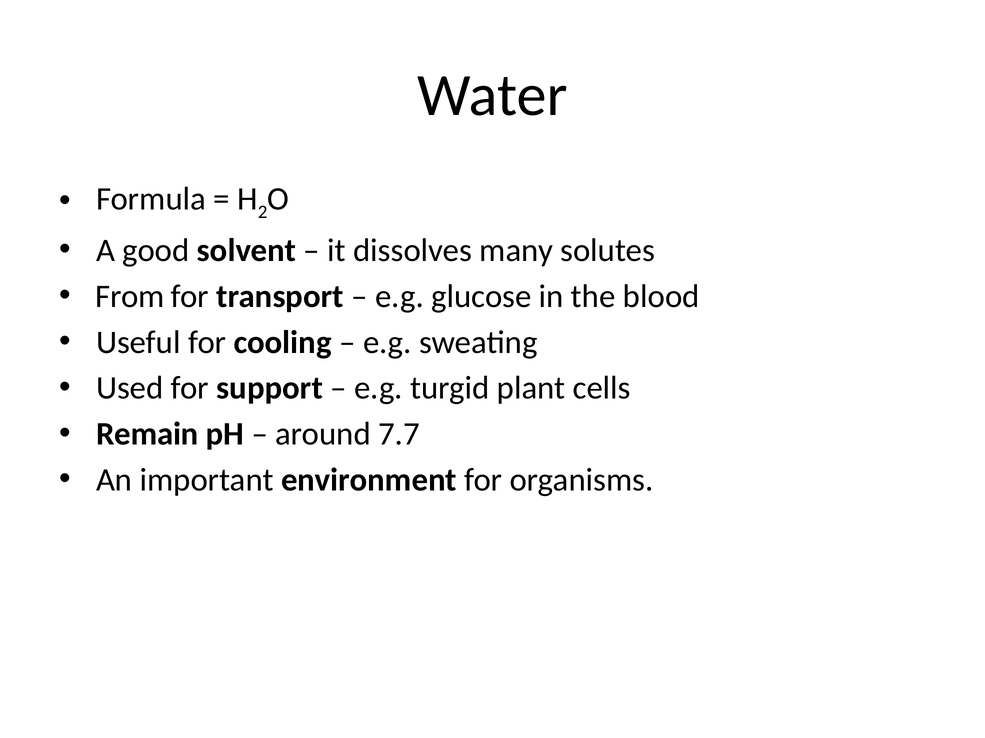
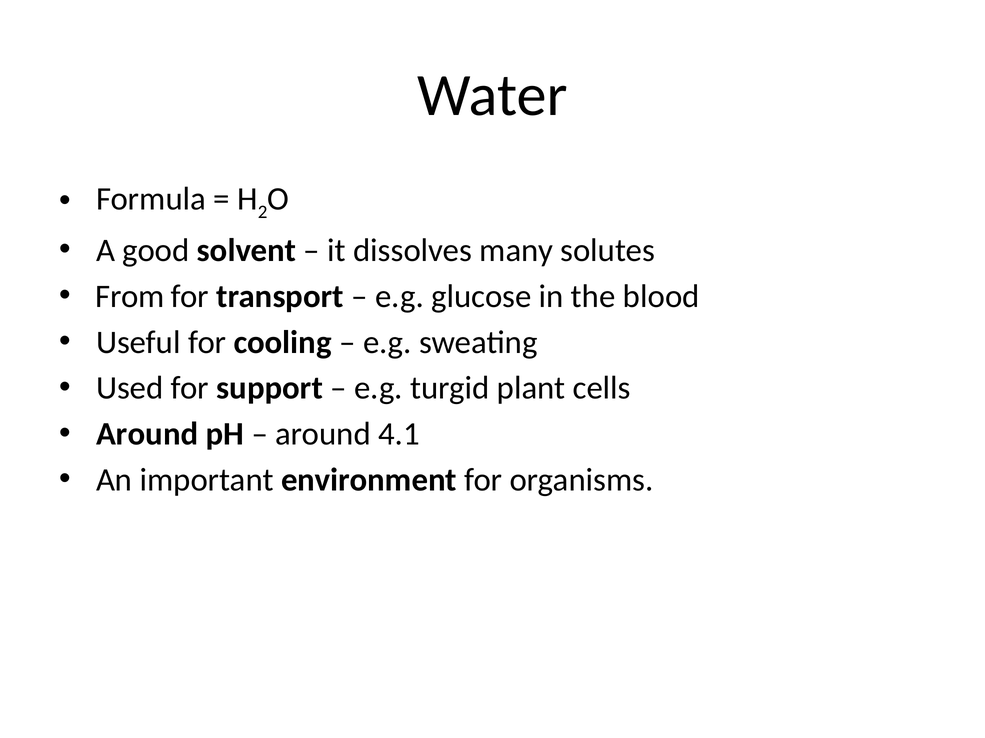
Remain: Remain -> Around (147, 435)
7.7: 7.7 -> 4.1 (399, 435)
